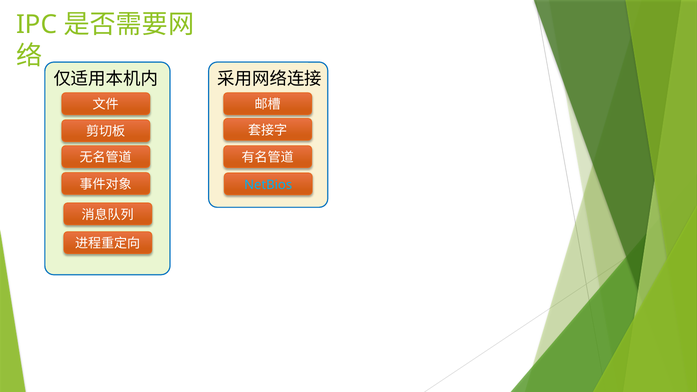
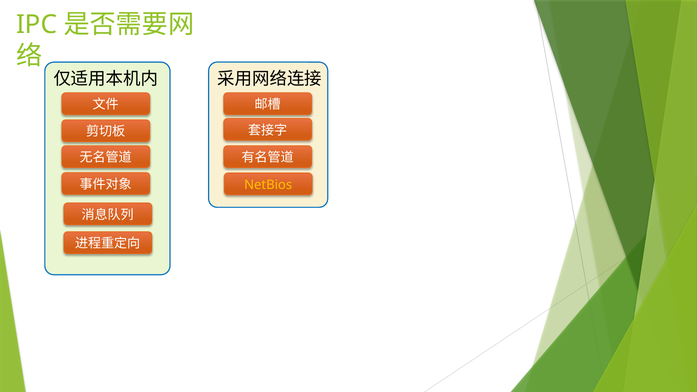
NetBios colour: light blue -> yellow (268, 185)
